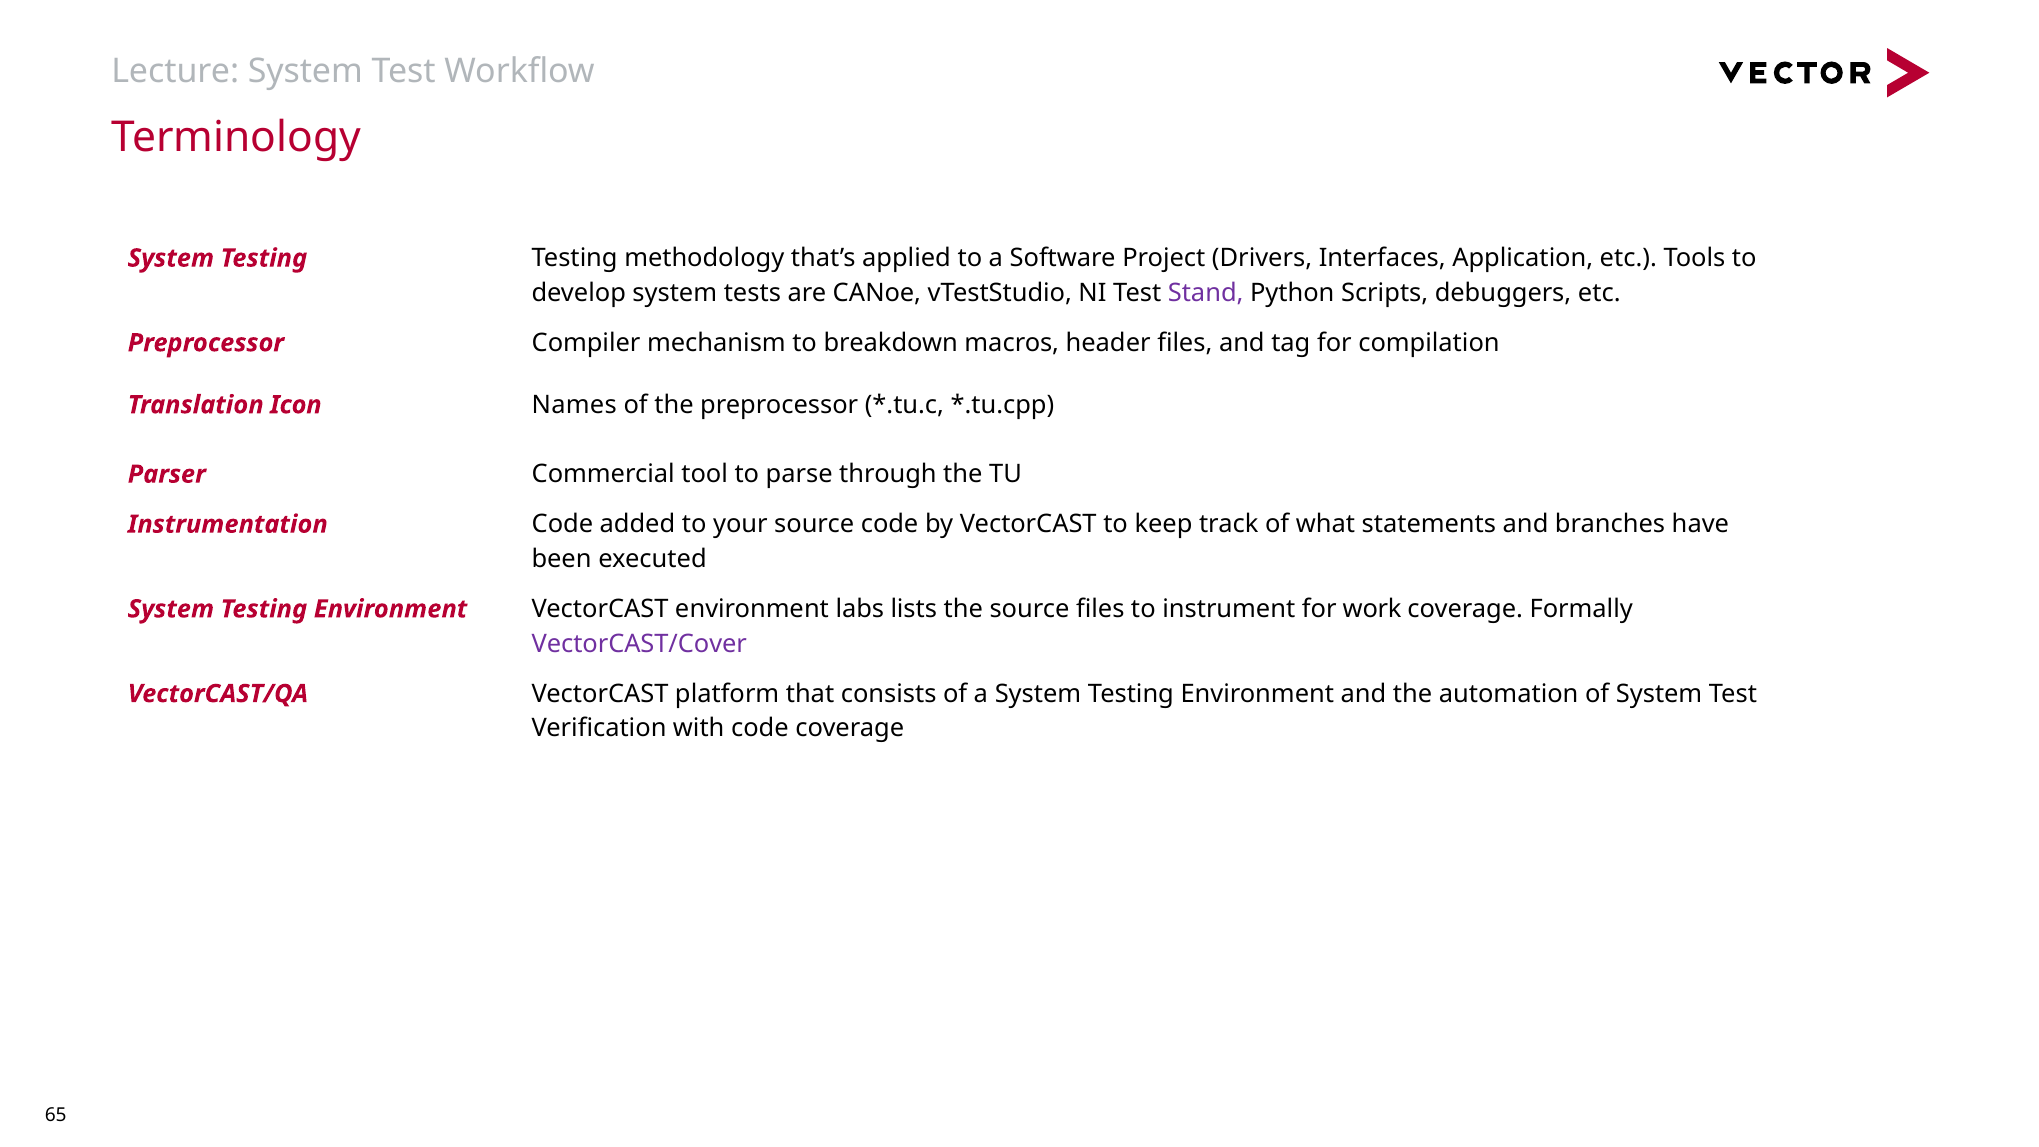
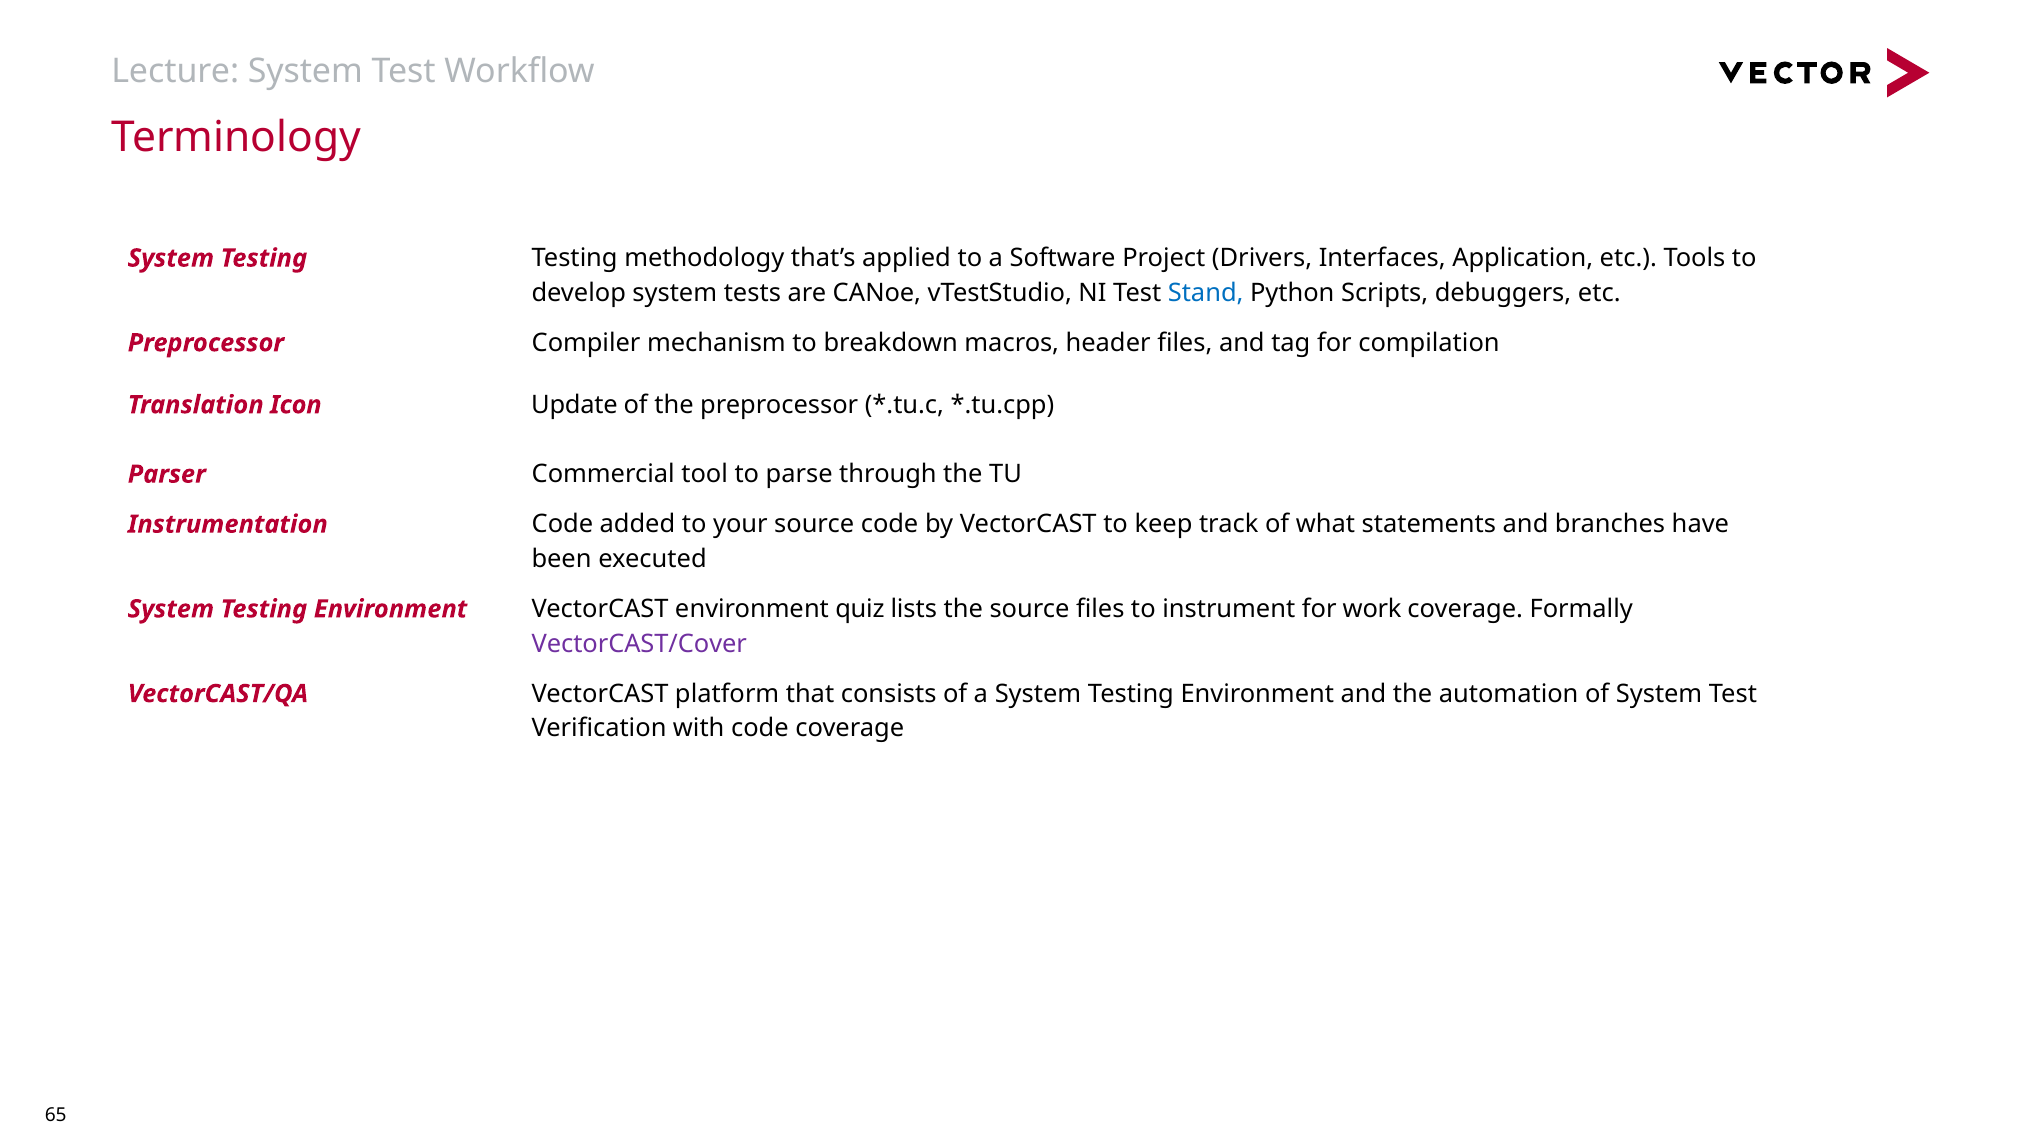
Stand colour: purple -> blue (1206, 293)
Names: Names -> Update (574, 405)
labs: labs -> quiz (860, 609)
